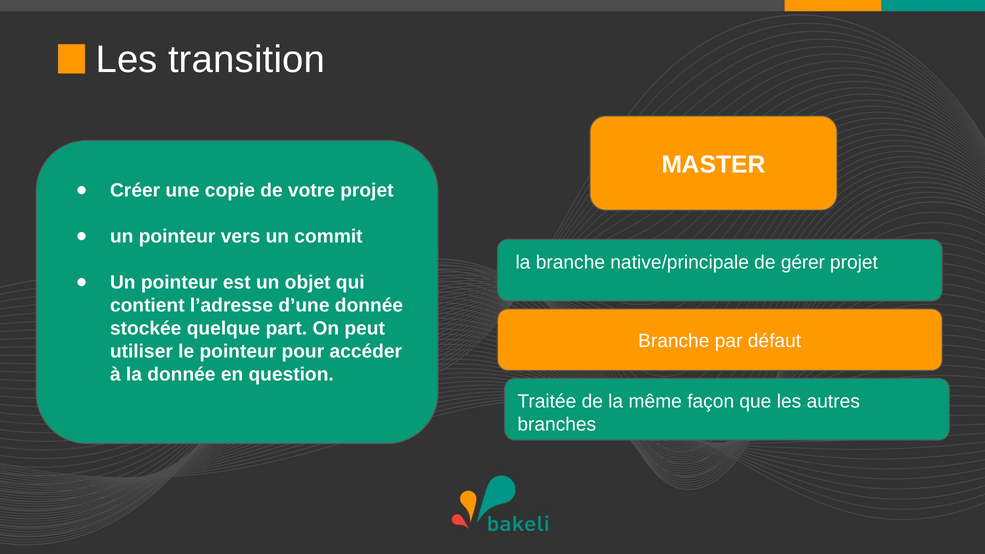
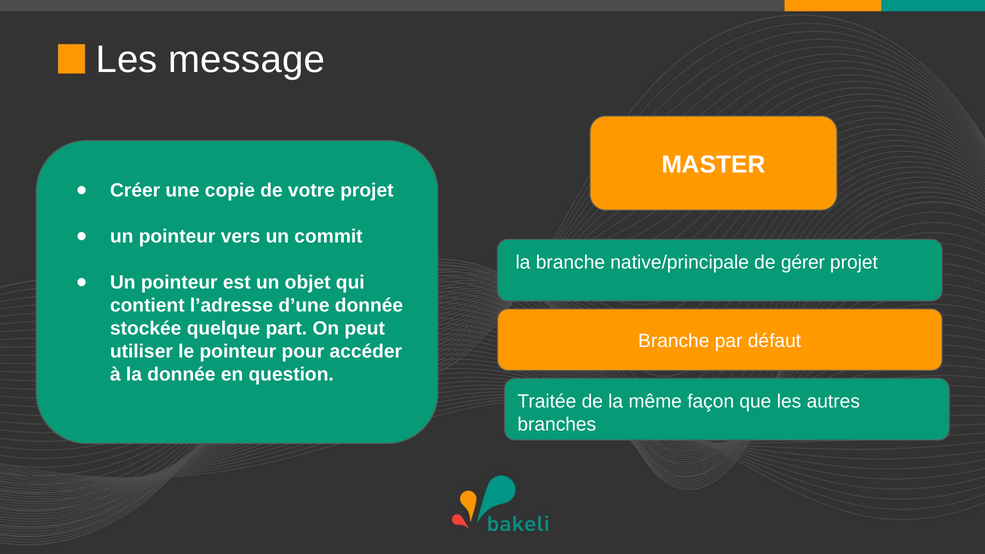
transition: transition -> message (247, 60)
